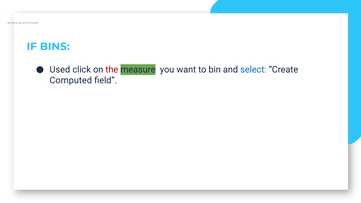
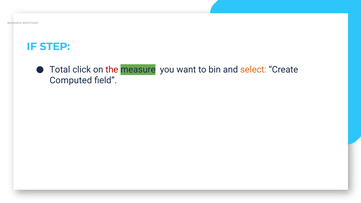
BINS: BINS -> STEP (55, 47)
Used: Used -> Total (60, 70)
select colour: blue -> orange (253, 70)
